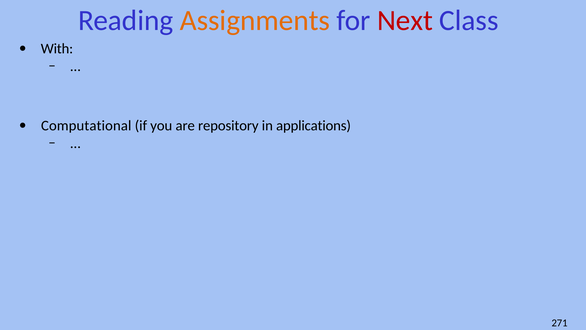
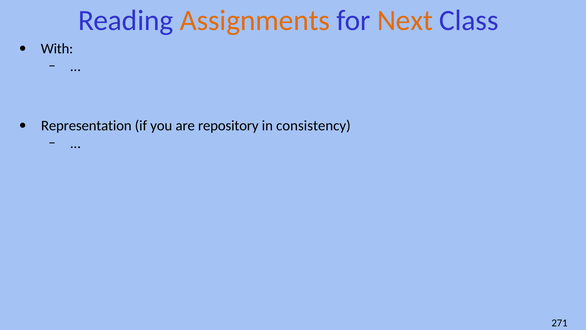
Next colour: red -> orange (405, 20)
Computational: Computational -> Representation (86, 125)
applications: applications -> consistency (313, 125)
